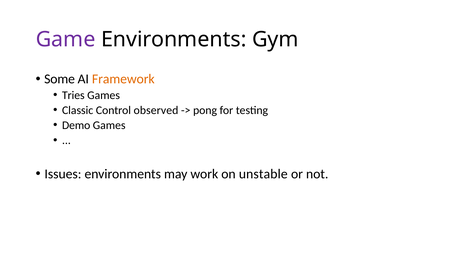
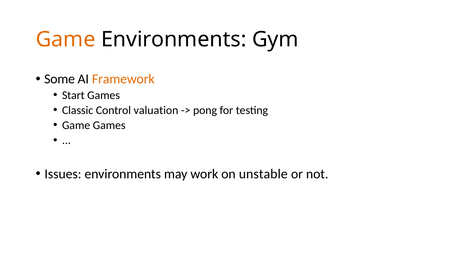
Game colour: purple -> orange (66, 39)
Tries: Tries -> Start (73, 95)
observed: observed -> valuation (156, 110)
Demo: Demo -> Game (76, 125)
